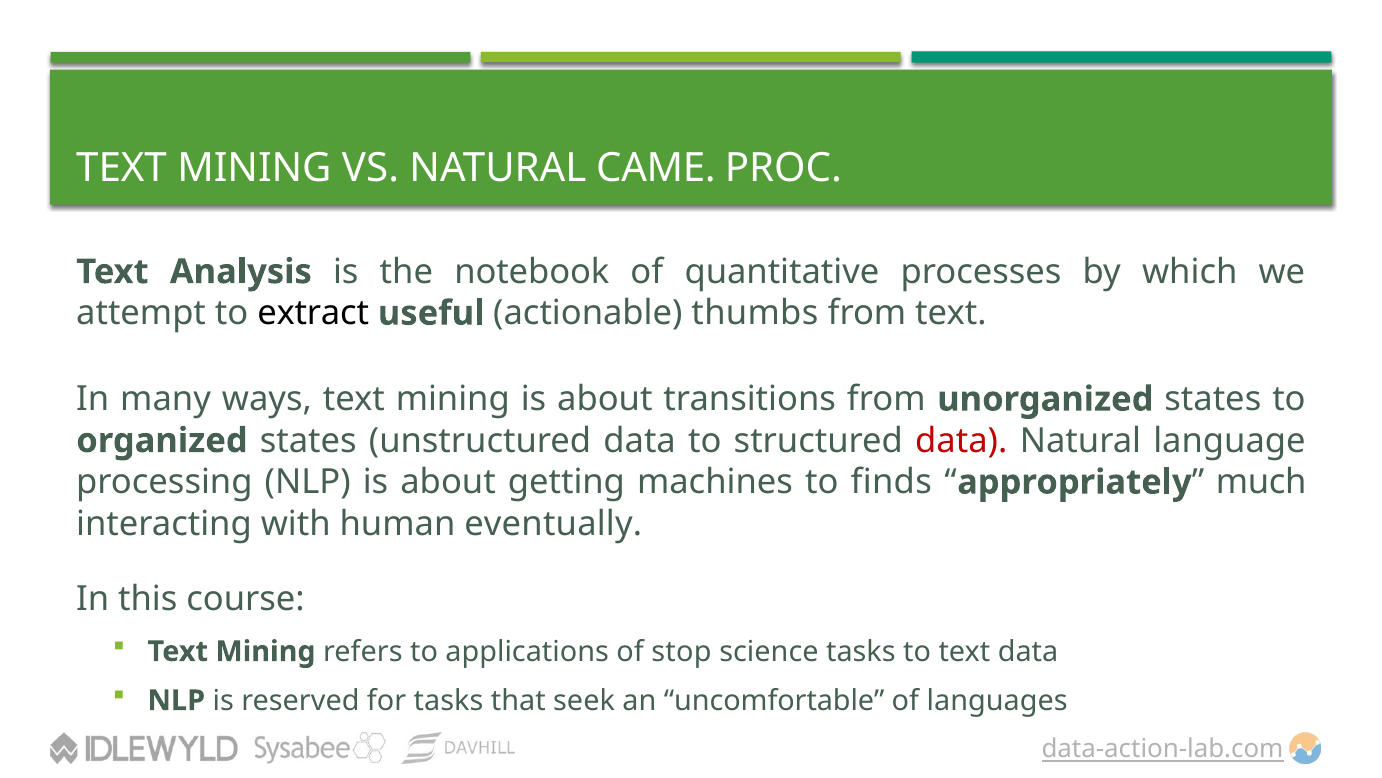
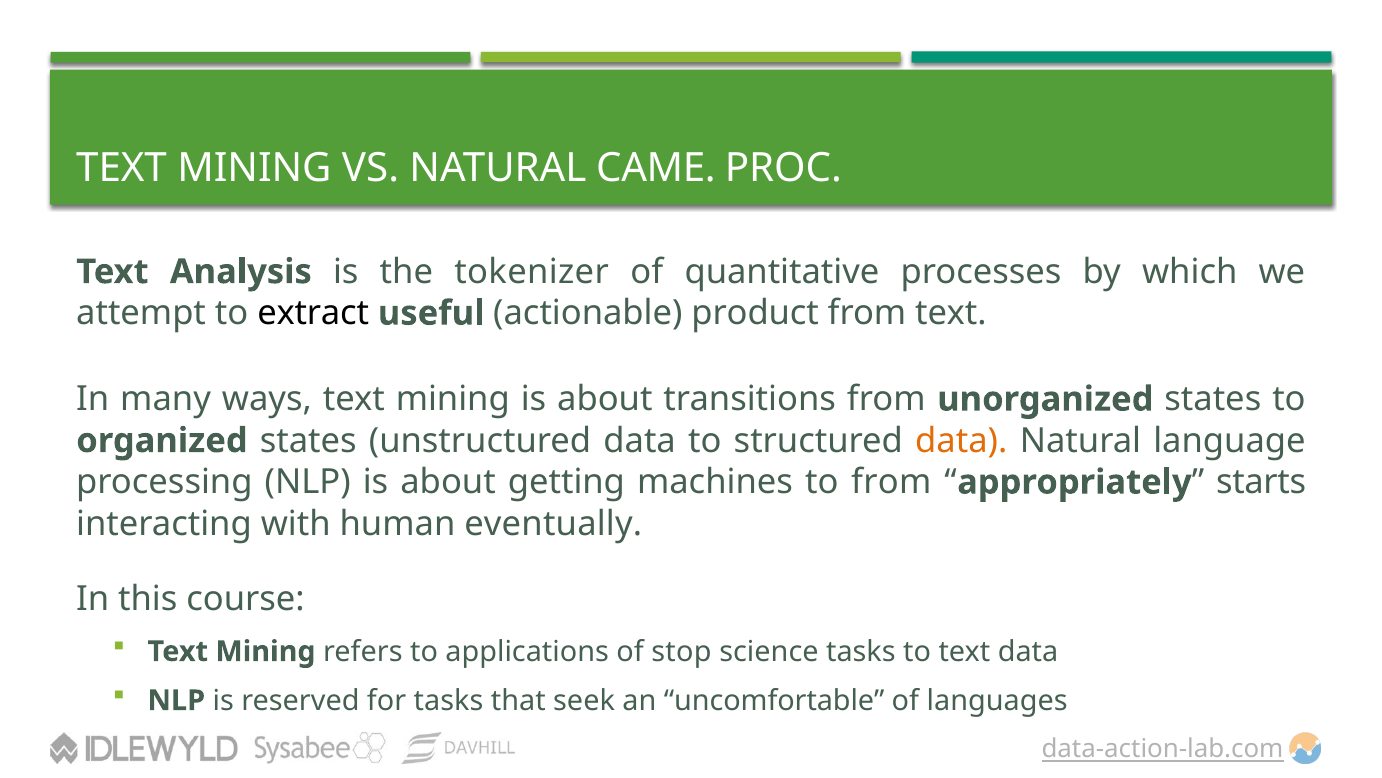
notebook: notebook -> tokenizer (532, 272)
thumbs: thumbs -> product (755, 313)
data colour: red -> orange (961, 440)
to finds: finds -> from (891, 482)
much: much -> starts (1261, 482)
